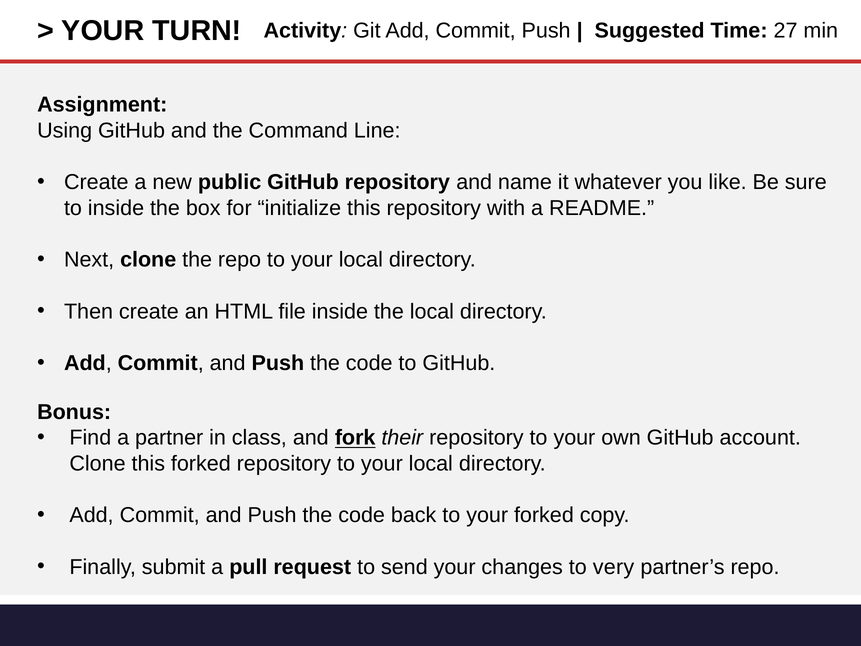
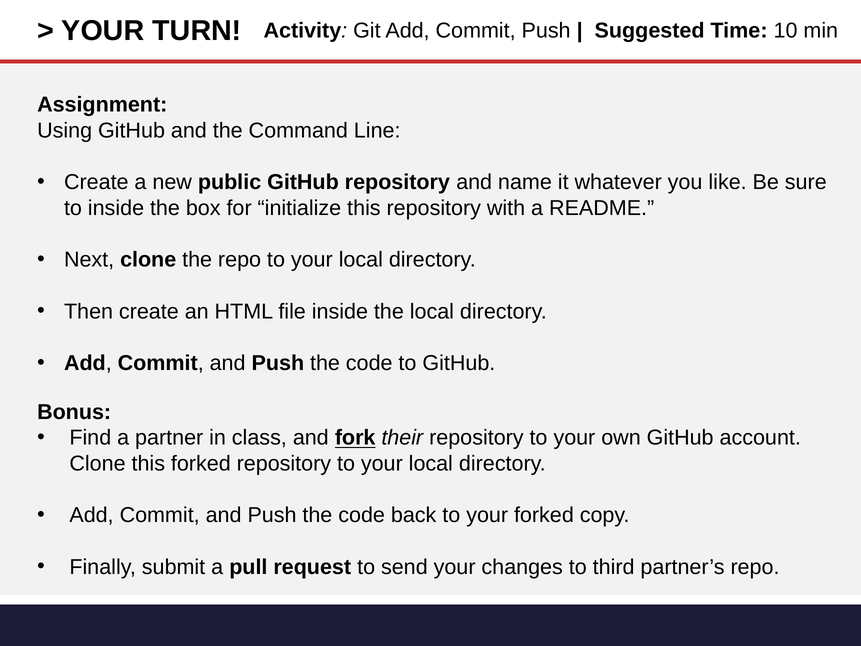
27: 27 -> 10 (786, 30)
very: very -> third (614, 567)
